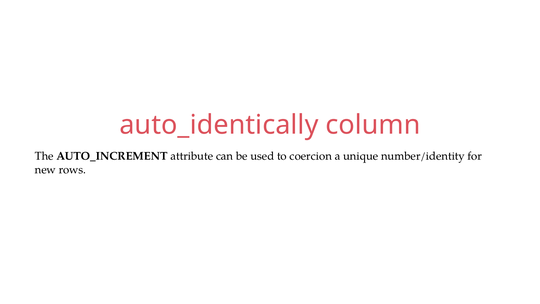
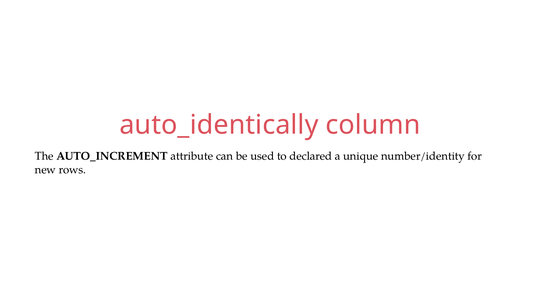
coercion: coercion -> declared (311, 156)
